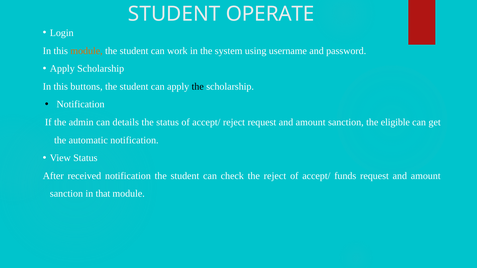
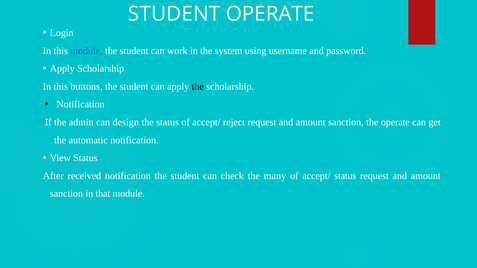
module colour: orange -> blue (87, 51)
details: details -> design (126, 122)
the eligible: eligible -> operate (395, 122)
the reject: reject -> many (275, 176)
accept/ funds: funds -> status (345, 176)
